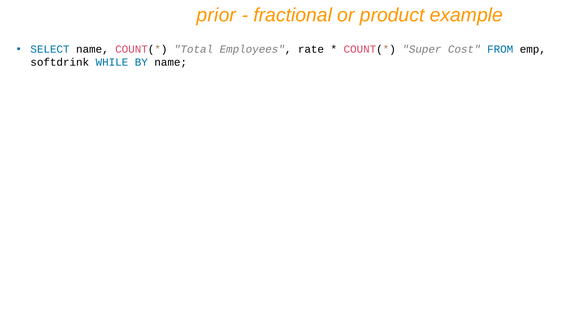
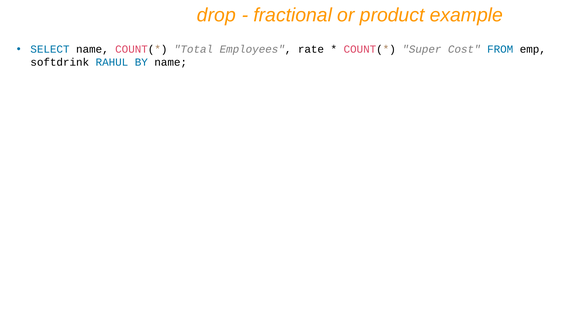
prior: prior -> drop (216, 15)
WHILE: WHILE -> RAHUL (112, 62)
